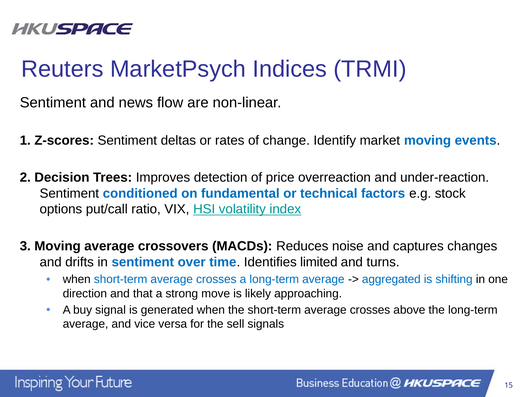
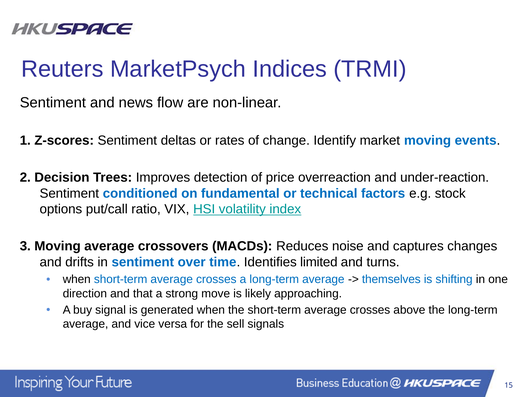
aggregated: aggregated -> themselves (391, 279)
